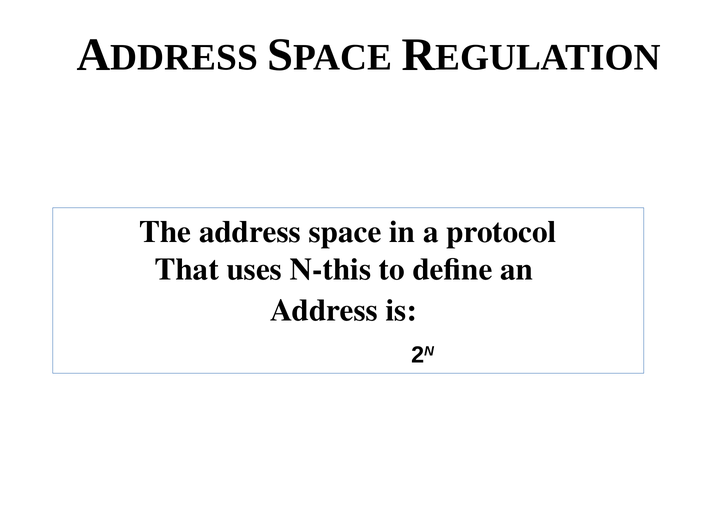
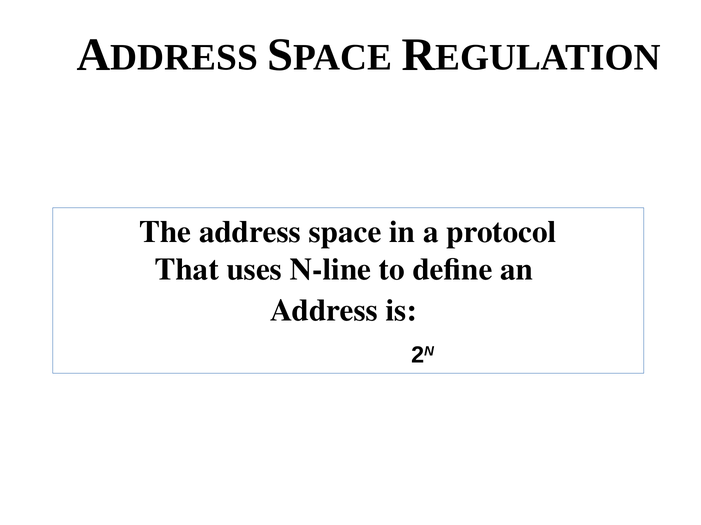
N-this: N-this -> N-line (331, 270)
